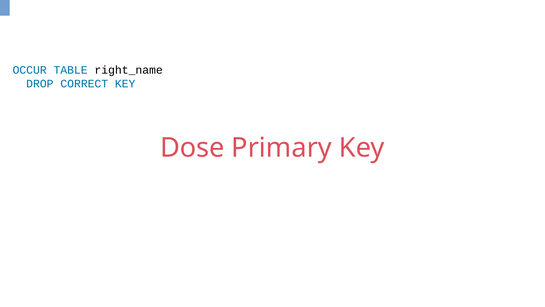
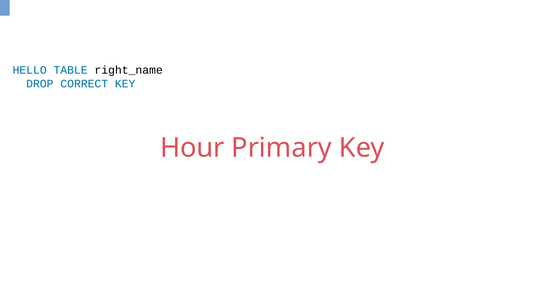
OCCUR: OCCUR -> HELLO (30, 70)
Dose: Dose -> Hour (192, 148)
